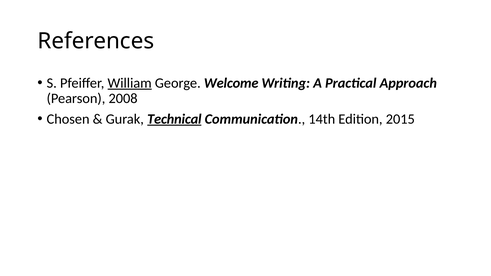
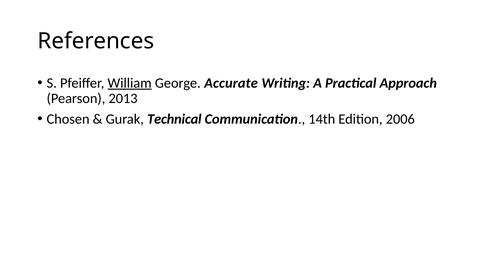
Welcome: Welcome -> Accurate (231, 83)
2008: 2008 -> 2013 (123, 98)
Technical underline: present -> none (174, 119)
2015: 2015 -> 2006 (400, 119)
